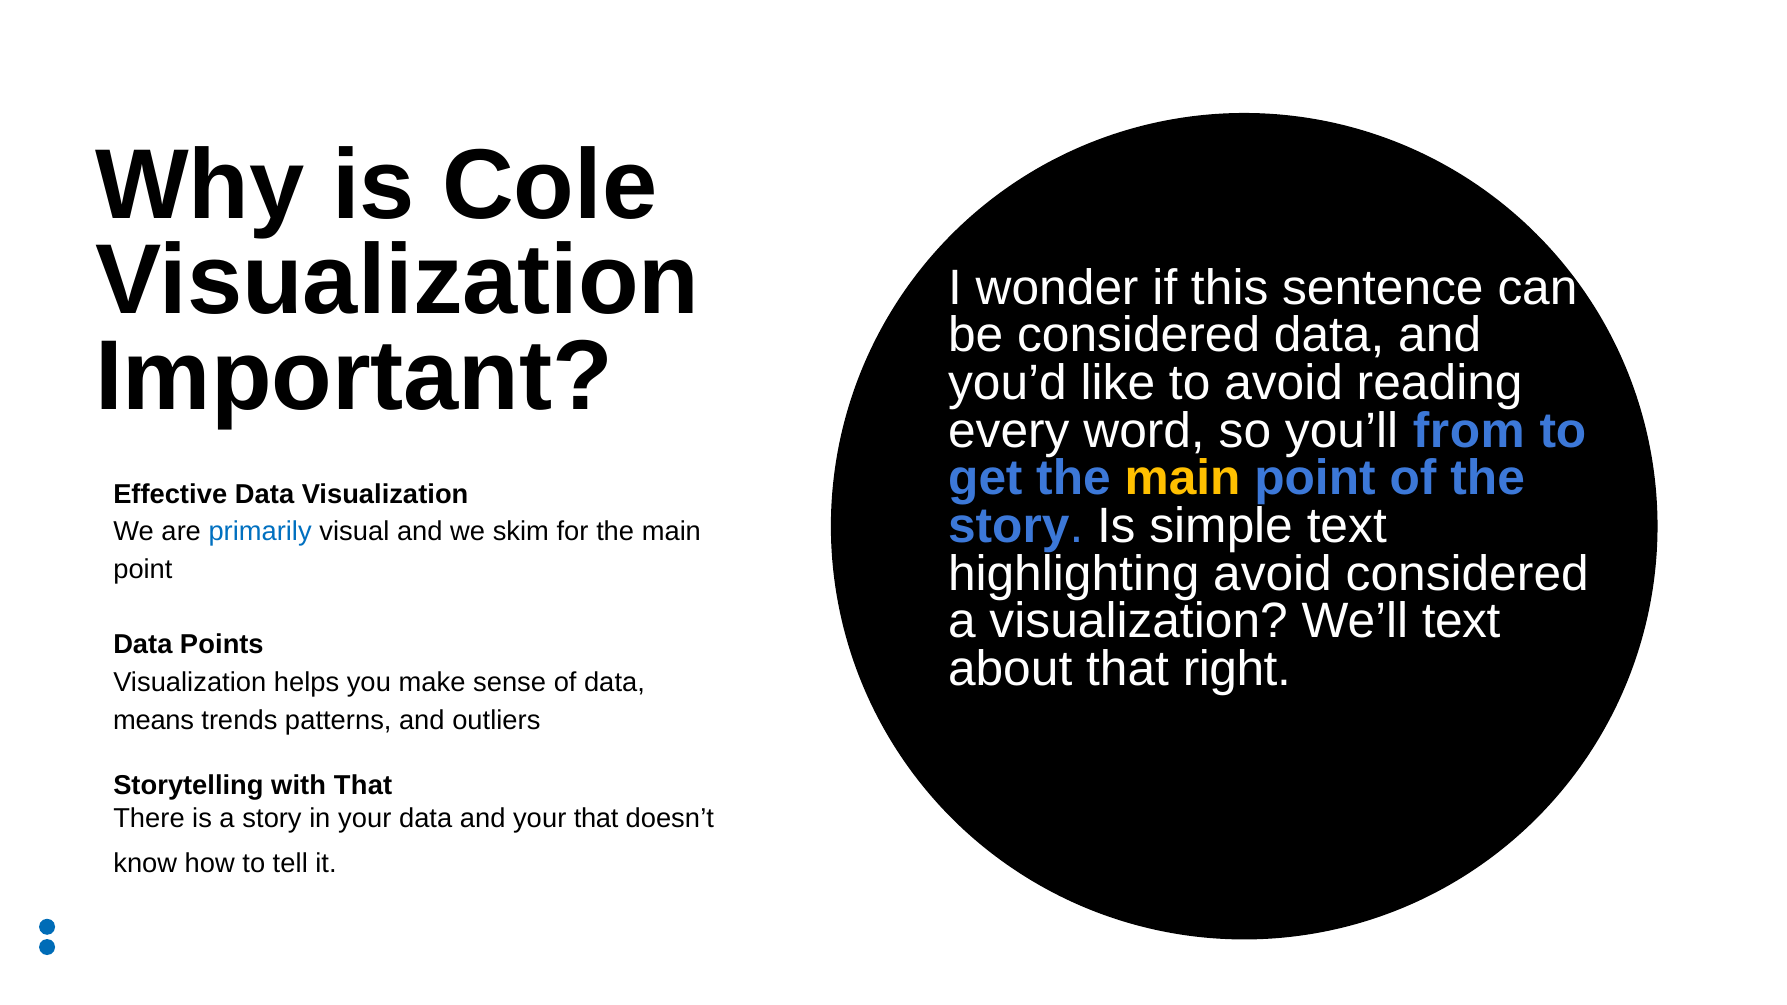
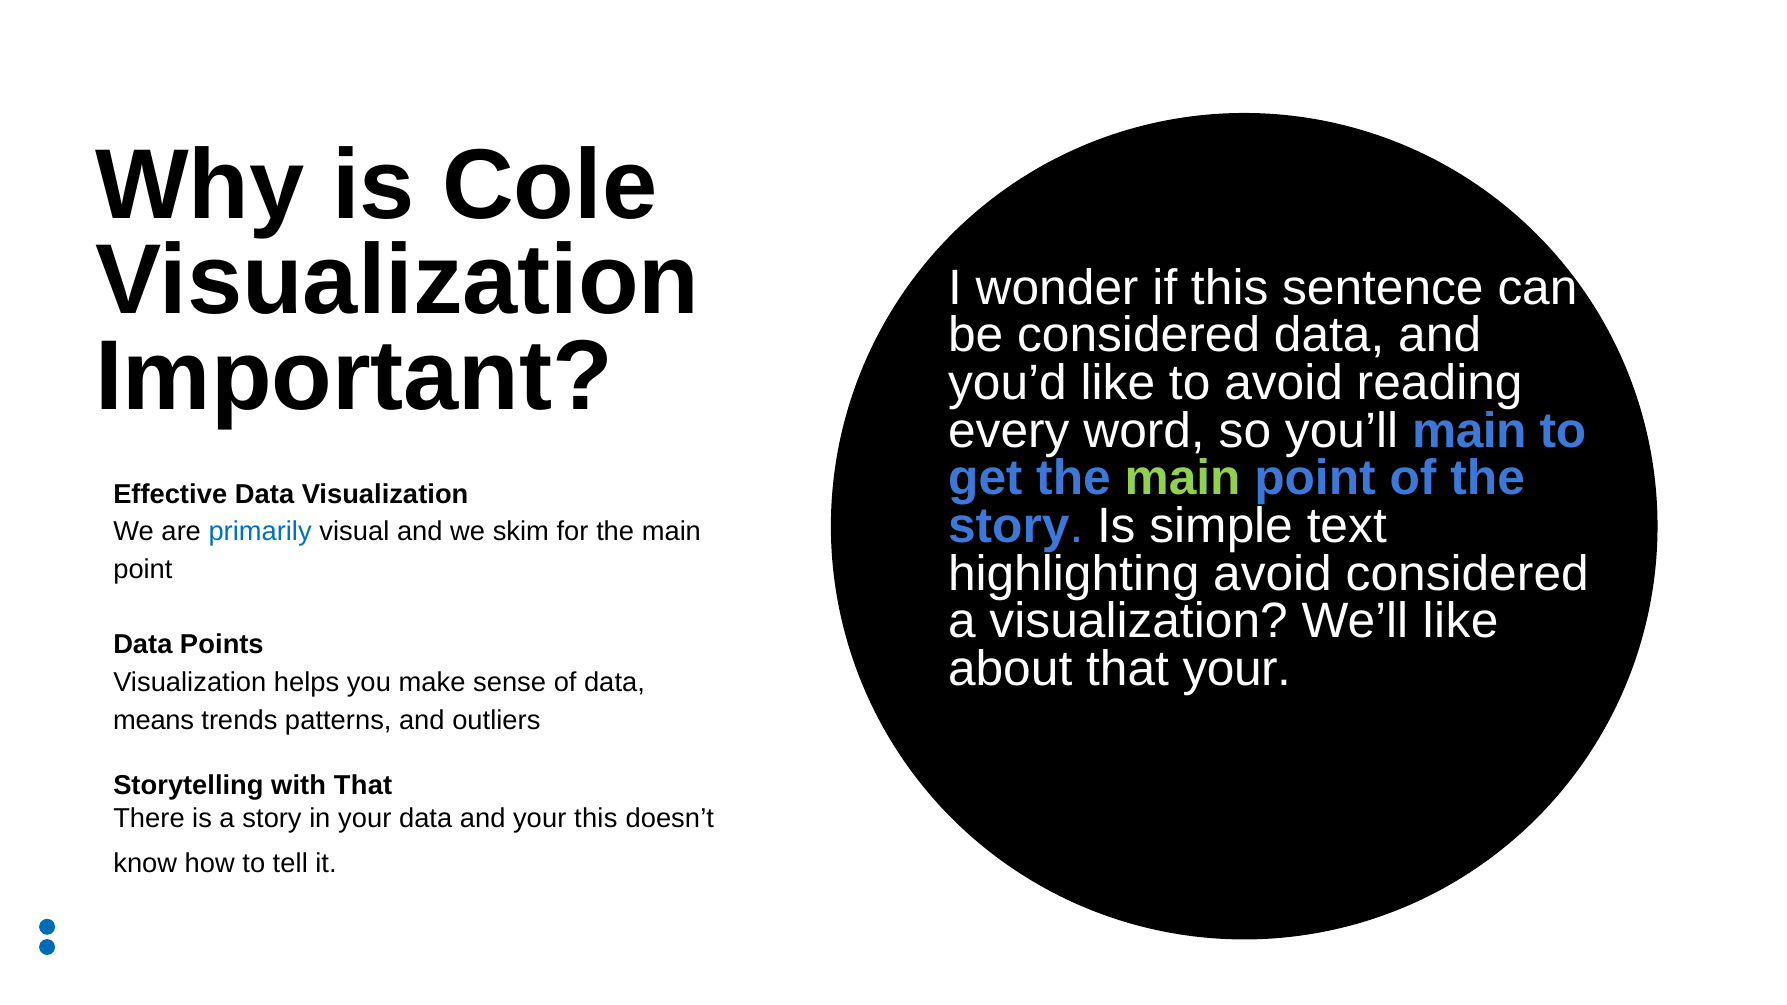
you’ll from: from -> main (1469, 431)
main colour: yellow -> light green (1183, 479)
We’ll text: text -> like (1461, 622)
that right: right -> your (1237, 669)
your that: that -> this (596, 819)
